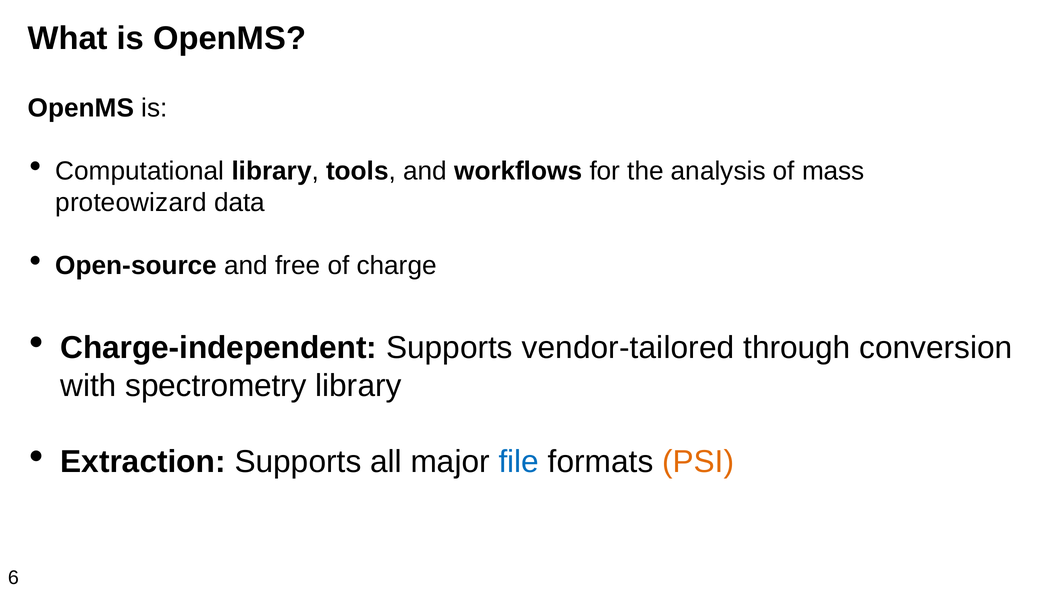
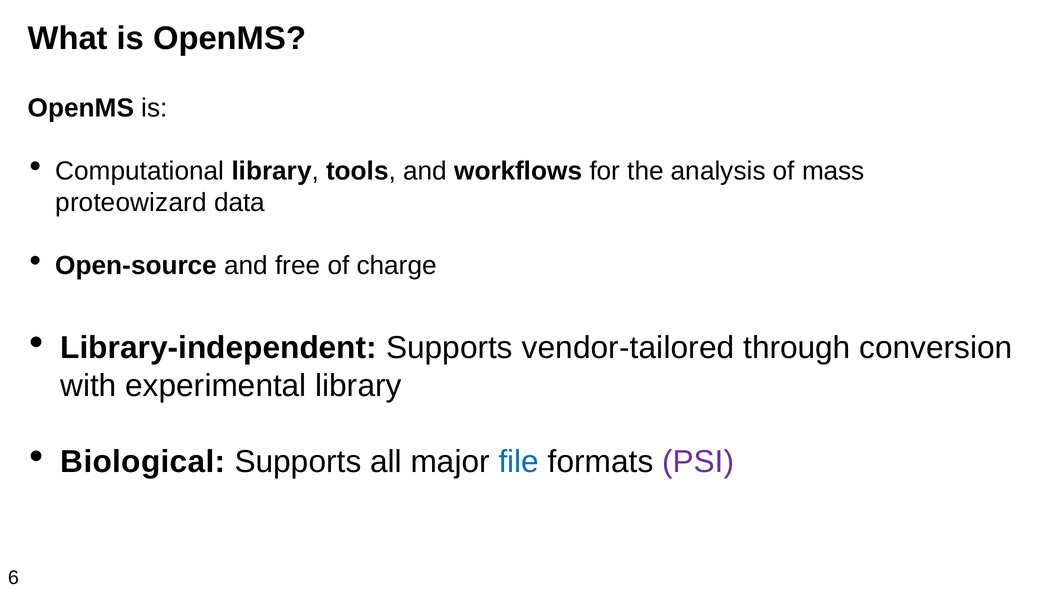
Charge-independent: Charge-independent -> Library-independent (219, 347)
spectrometry: spectrometry -> experimental (216, 385)
Extraction: Extraction -> Biological (143, 461)
PSI colour: orange -> purple (698, 461)
